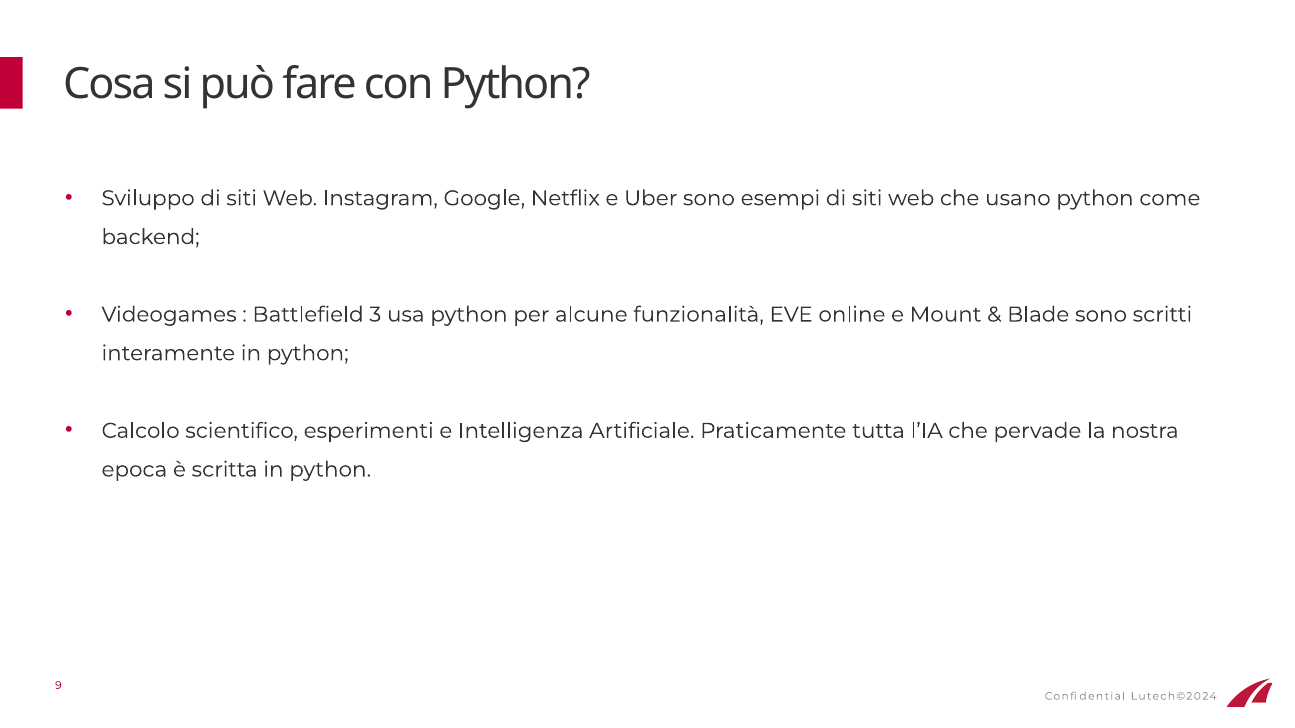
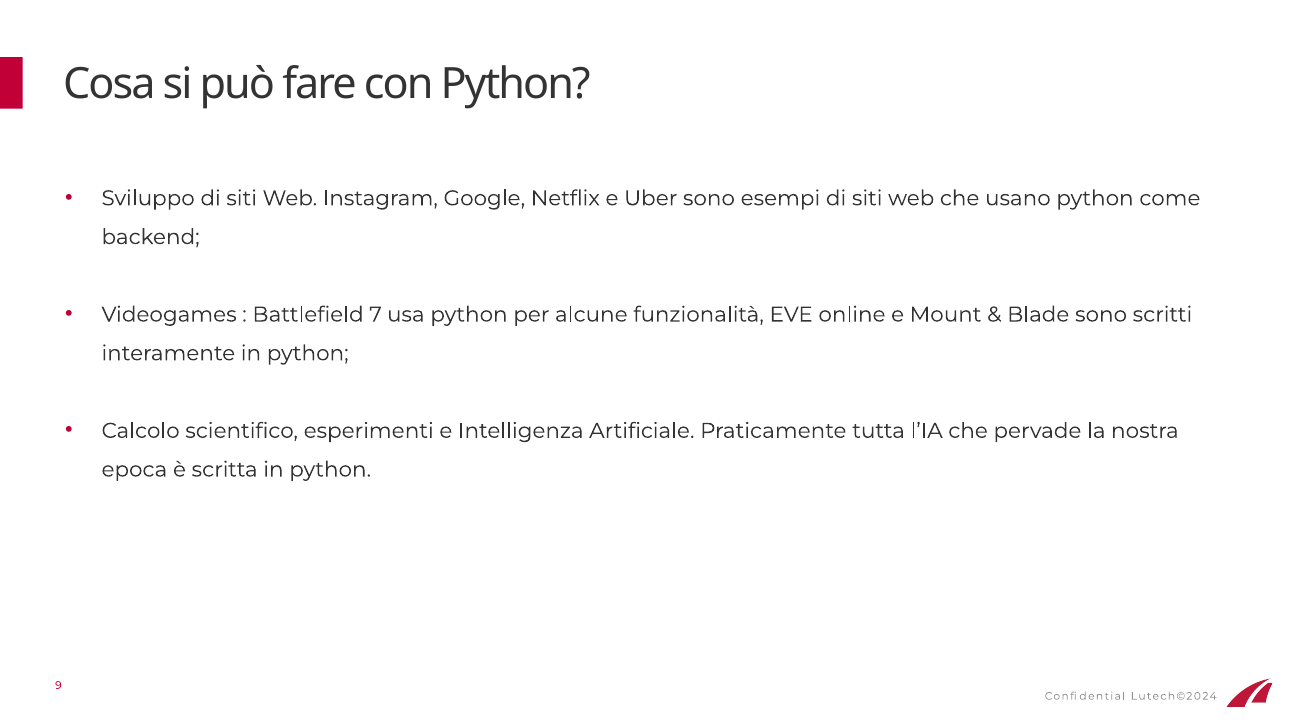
3: 3 -> 7 (375, 315)
